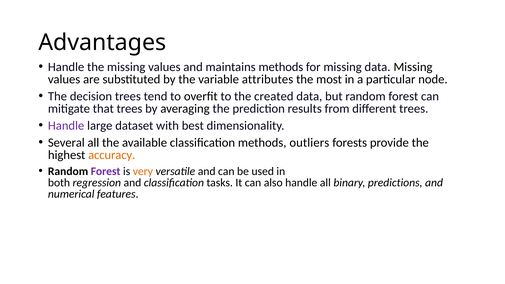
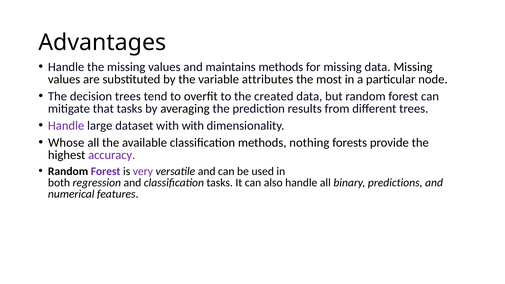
that trees: trees -> tasks (129, 109)
with best: best -> with (193, 126)
Several: Several -> Whose (66, 143)
outliers: outliers -> nothing (309, 143)
accuracy colour: orange -> purple (112, 155)
very colour: orange -> purple (143, 171)
